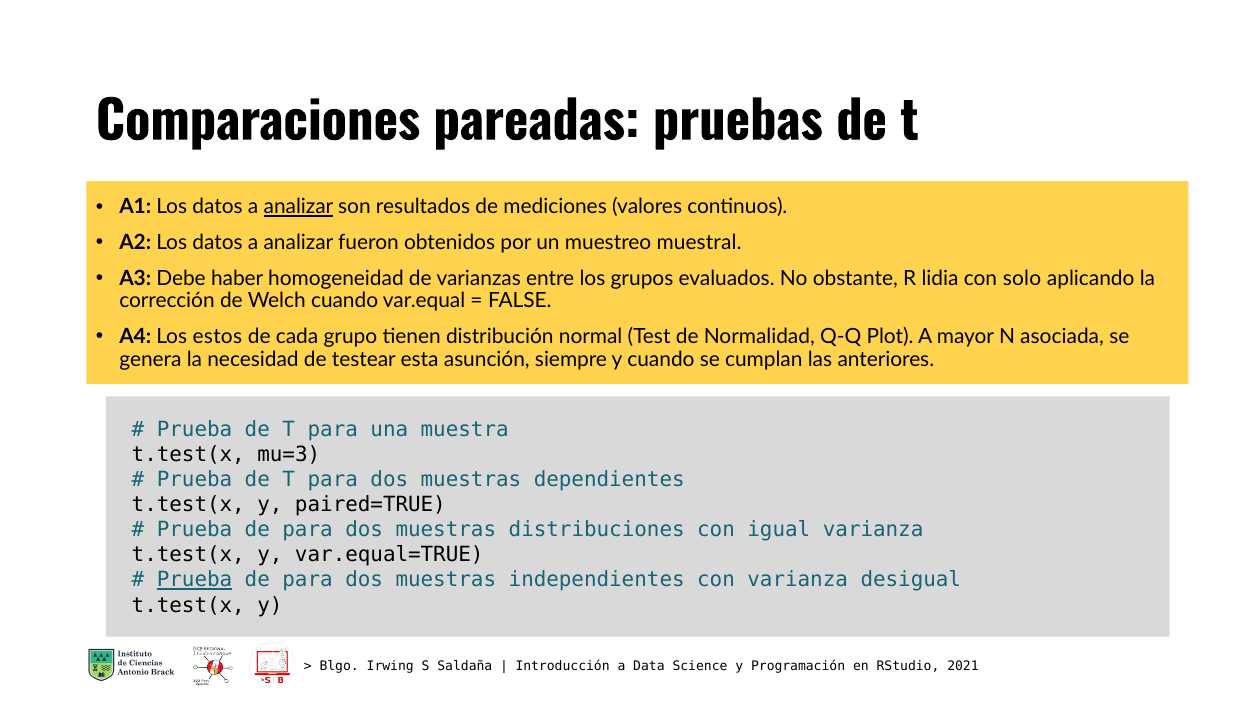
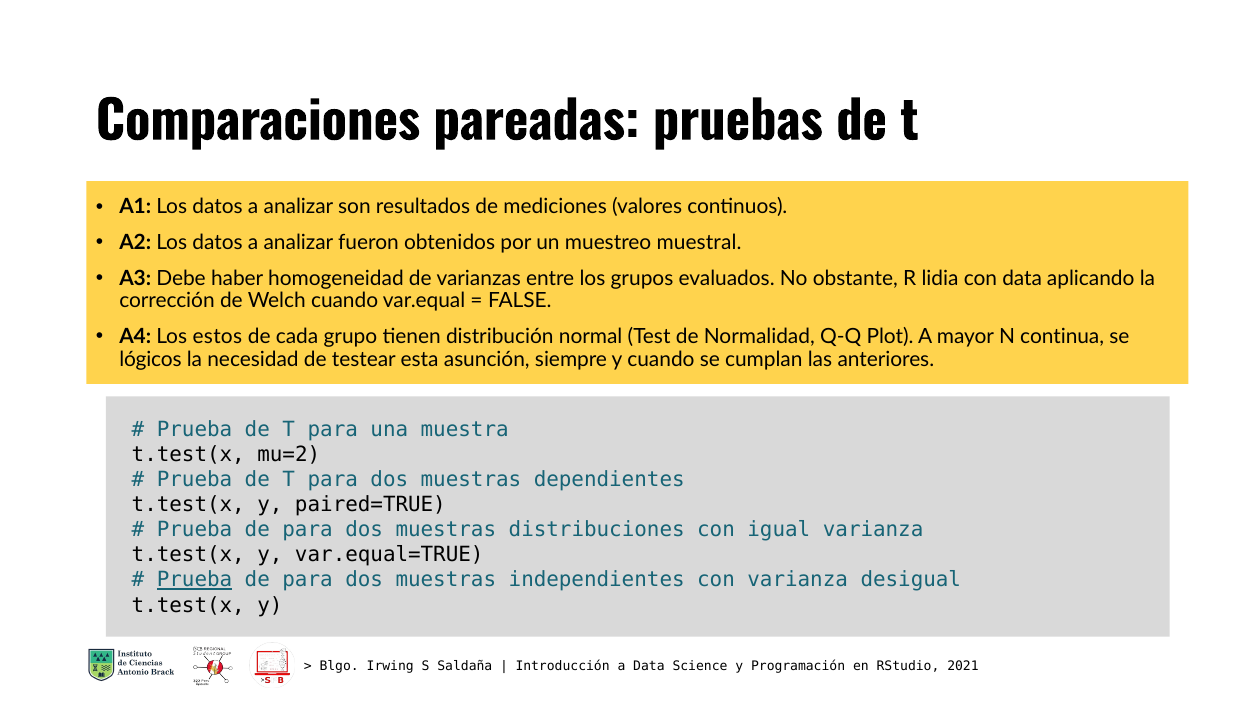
analizar underline: present -> none (298, 207)
con solo: solo -> data (1022, 278)
asociada: asociada -> continua (1062, 336)
genera: genera -> lógicos (150, 359)
mu=3: mu=3 -> mu=2 (289, 454)
